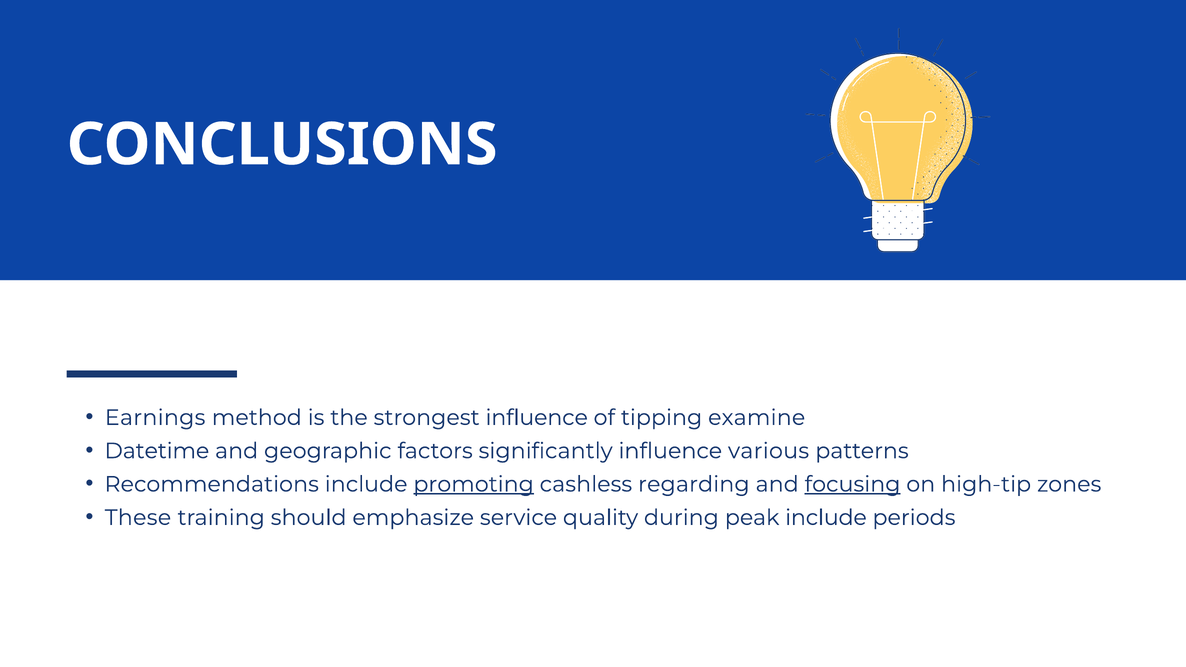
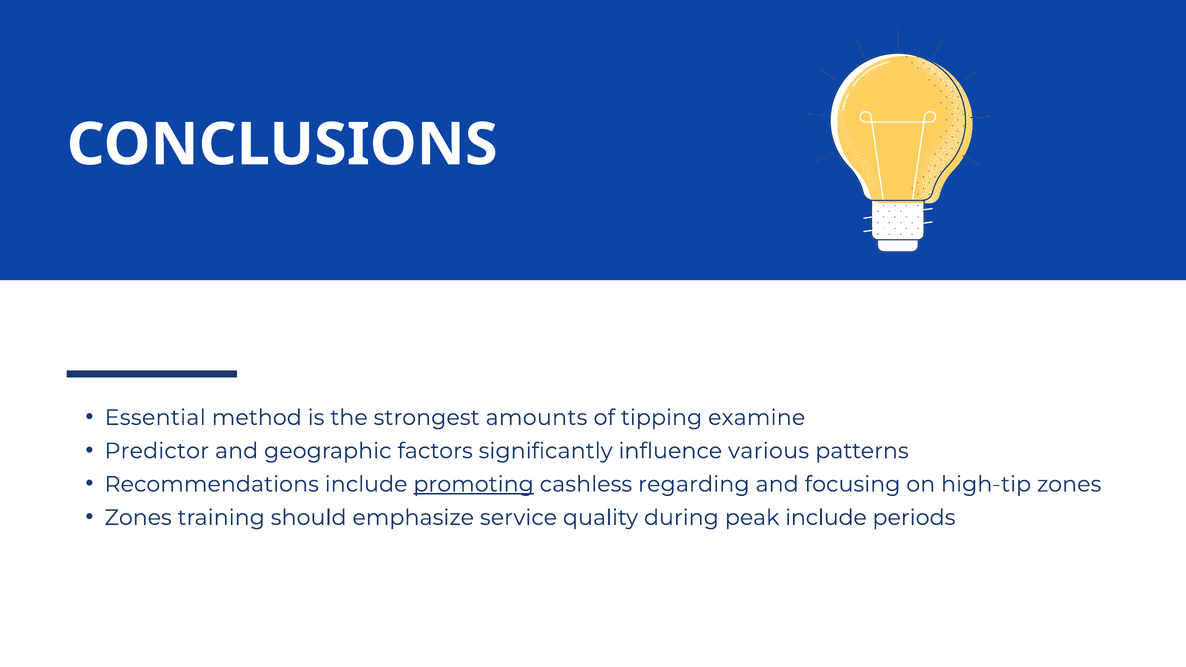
Earnings: Earnings -> Essential (155, 418)
strongest influence: influence -> amounts (536, 418)
Datetime: Datetime -> Predictor (157, 451)
focusing underline: present -> none (853, 484)
These: These -> Zones (138, 518)
